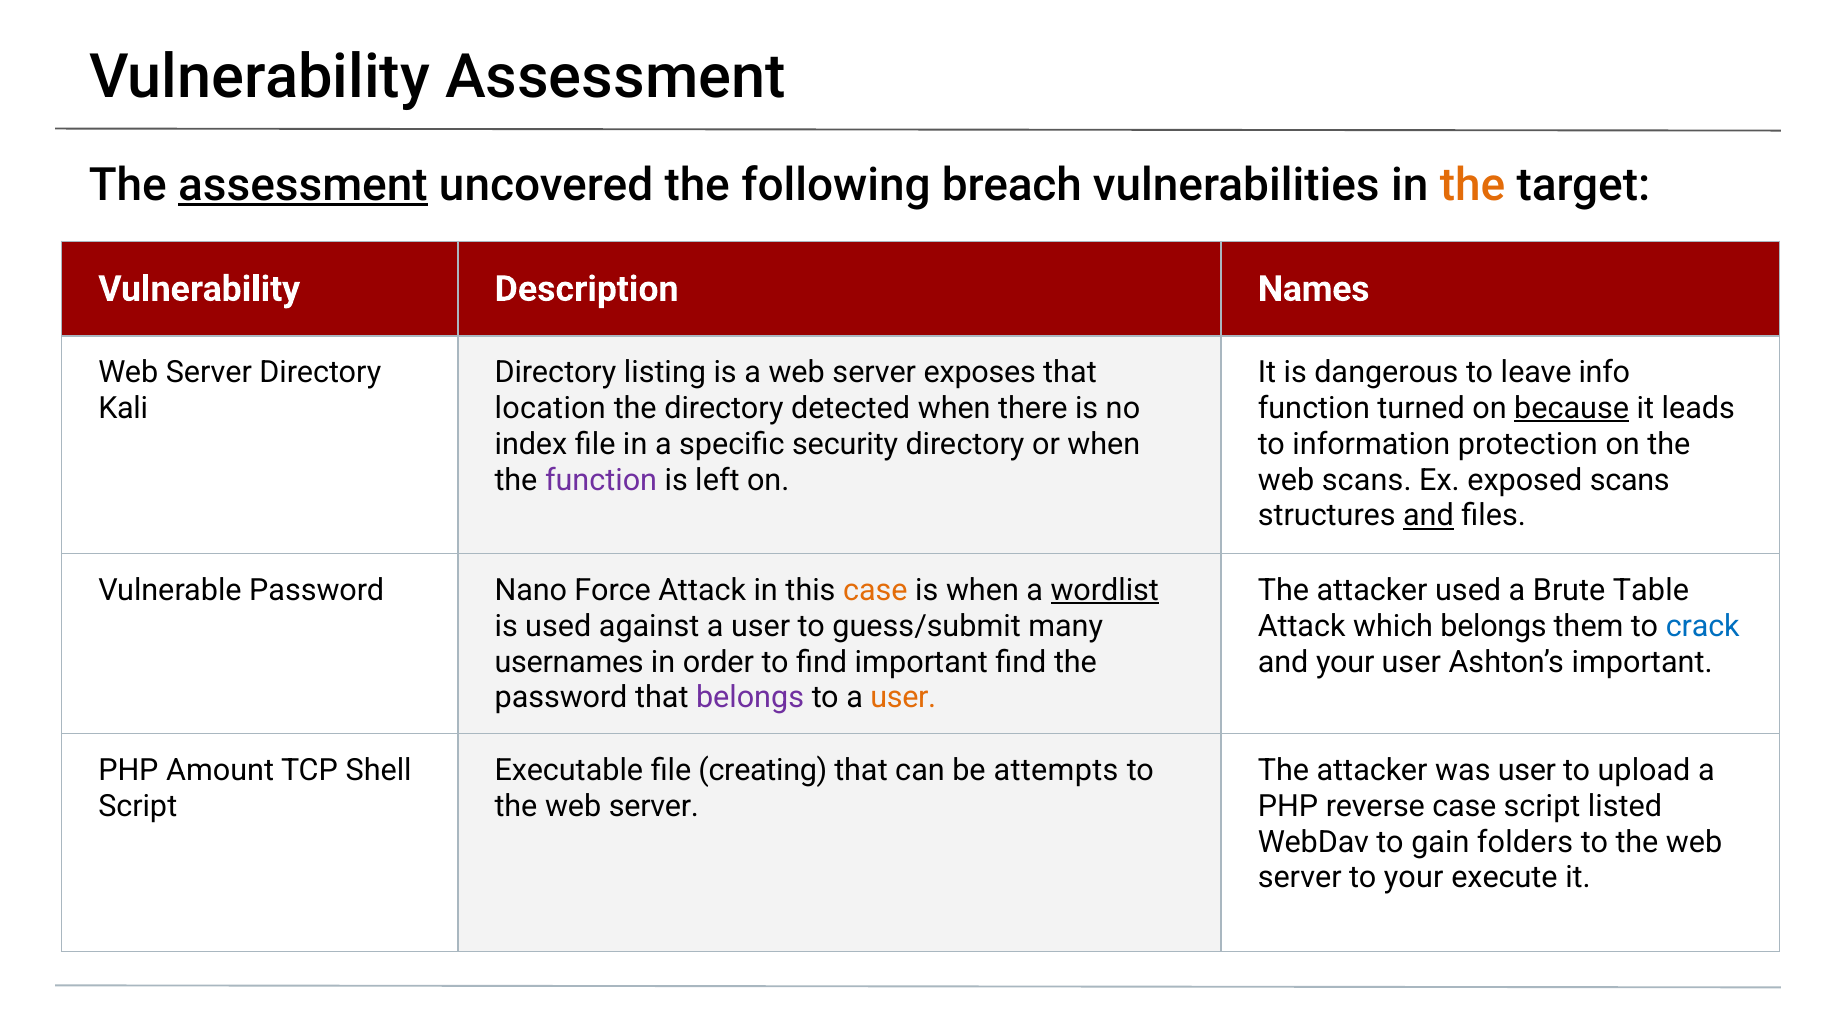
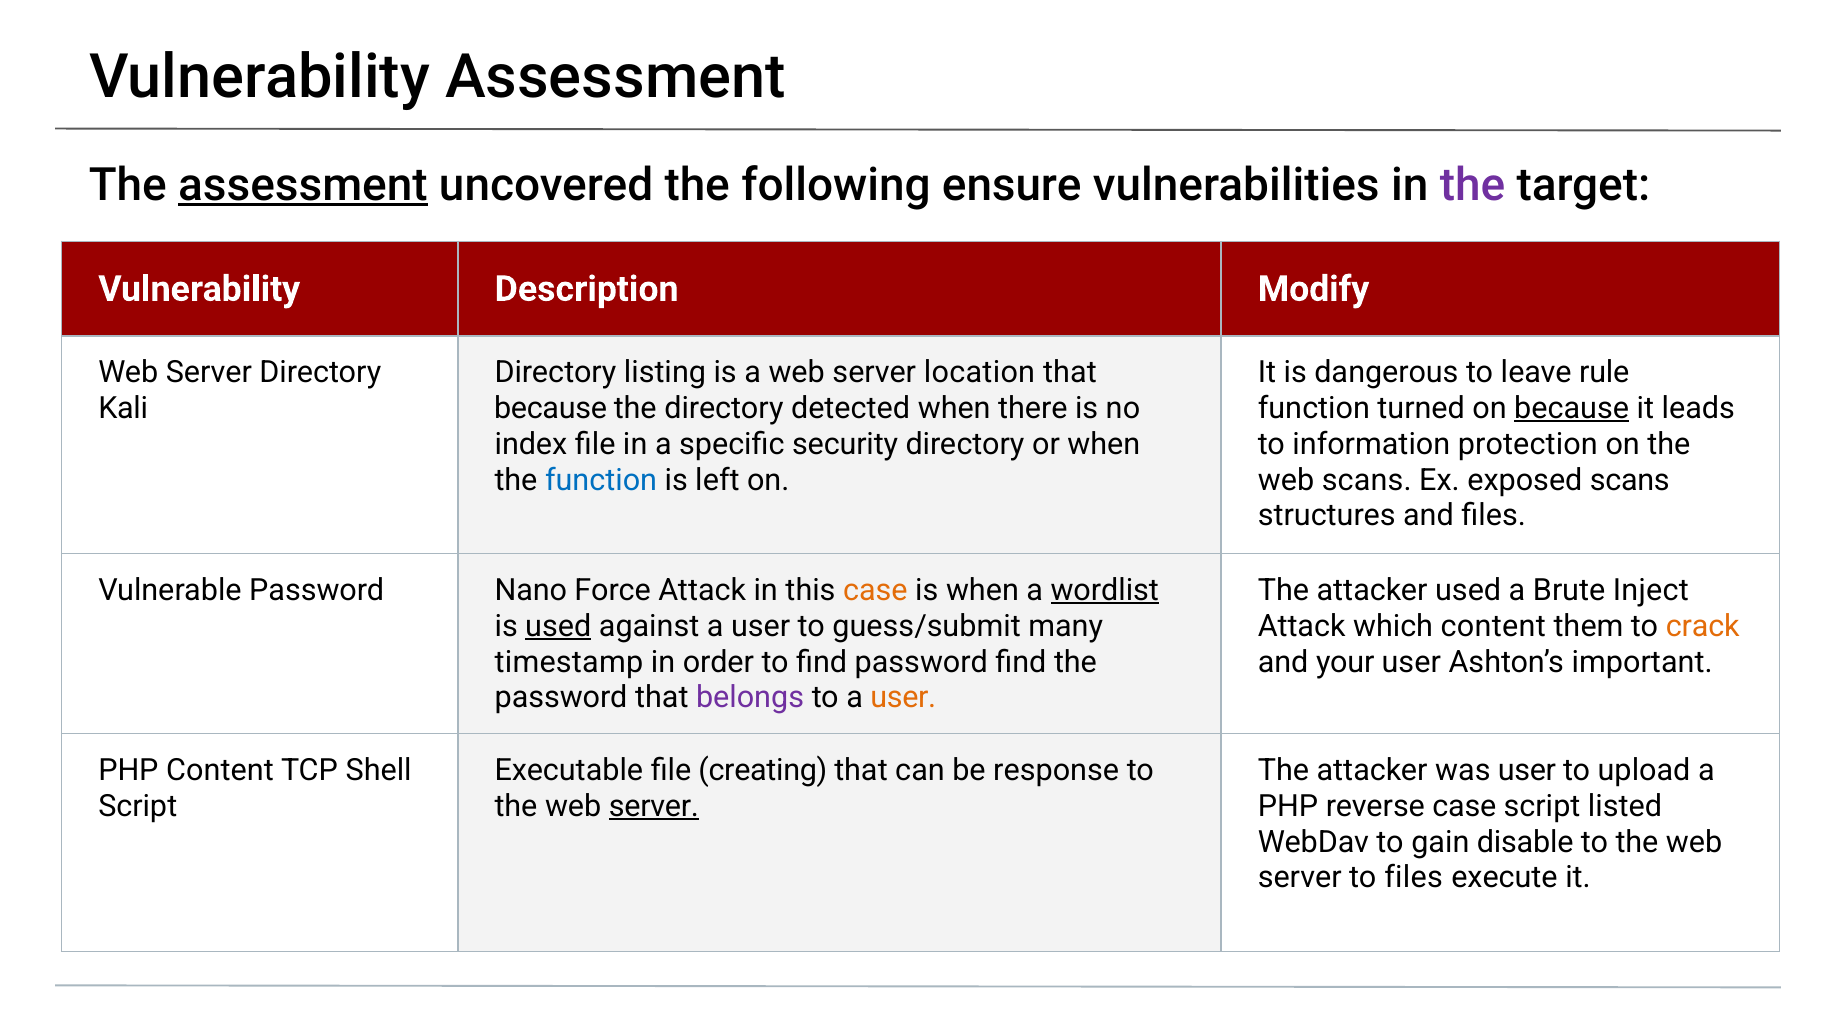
breach: breach -> ensure (1012, 185)
the colour: orange -> purple (1472, 185)
Names: Names -> Modify (1314, 289)
exposes: exposes -> location (979, 372)
info: info -> rule (1604, 372)
location: location -> because (551, 408)
function colour: purple -> blue (601, 480)
and underline: present -> none (1428, 516)
Table: Table -> Inject (1651, 590)
used underline: none -> present (558, 626)
which belongs: belongs -> content (1493, 626)
crack colour: blue -> orange (1703, 626)
usernames: usernames -> timestamp (569, 662)
find important: important -> password (921, 662)
PHP Amount: Amount -> Content (220, 770)
attempts: attempts -> response (1056, 770)
server underline: none -> present (654, 806)
folders: folders -> disable (1525, 842)
to your: your -> files (1414, 878)
